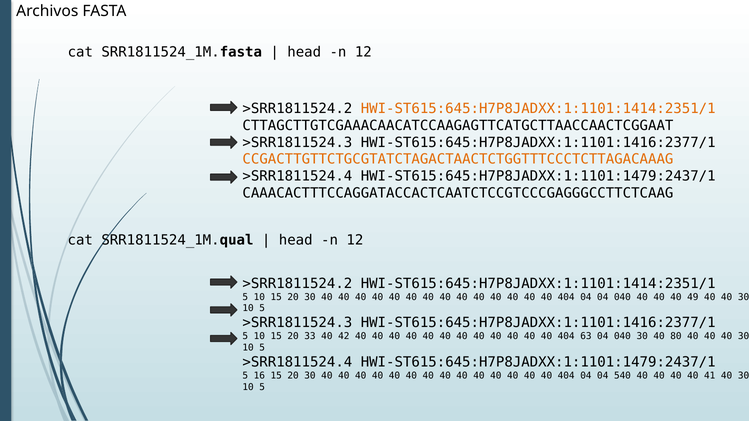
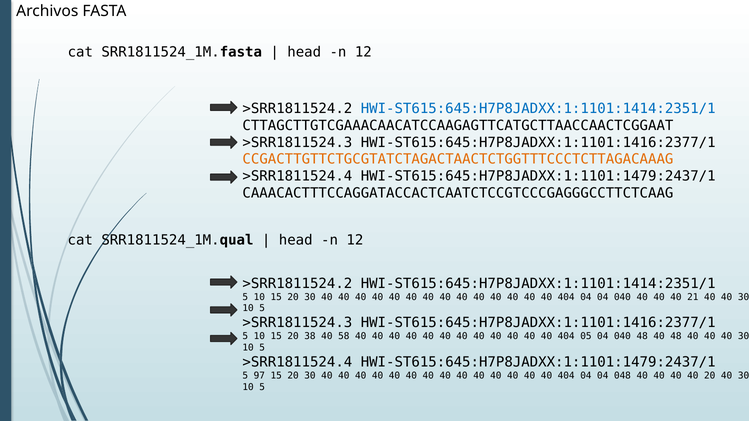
HWI-ST615:645:H7P8JADXX:1:1101:1414:2351/1 colour: orange -> blue (538, 109)
49: 49 -> 21 (693, 297)
33: 33 -> 38 (310, 337)
42: 42 -> 58 (344, 337)
63: 63 -> 05 (586, 337)
040 30: 30 -> 48 (642, 337)
40 80: 80 -> 48 (676, 337)
16: 16 -> 97 (259, 376)
540: 540 -> 048 (622, 376)
40 41: 41 -> 20 (710, 376)
